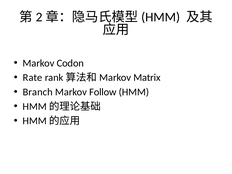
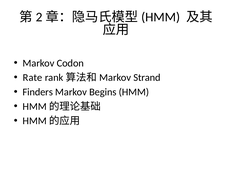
Matrix: Matrix -> Strand (147, 78)
Branch: Branch -> Finders (38, 92)
Follow: Follow -> Begins (103, 92)
